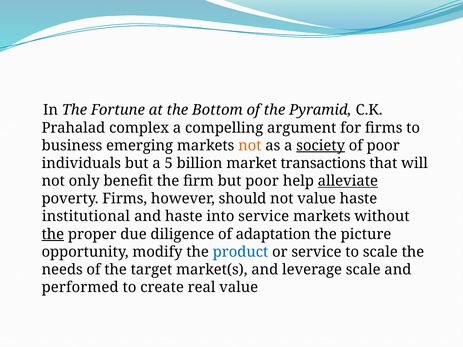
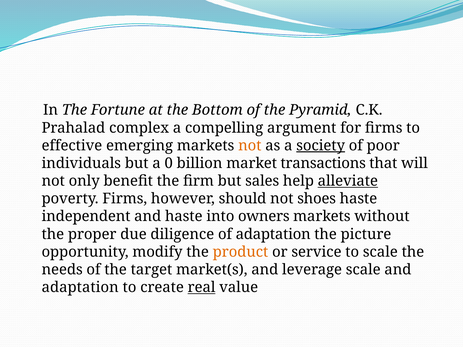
business: business -> effective (72, 146)
5: 5 -> 0 (169, 163)
but poor: poor -> sales (262, 181)
not value: value -> shoes (317, 199)
institutional: institutional -> independent (86, 217)
into service: service -> owners (264, 217)
the underline: present -> none (53, 234)
product colour: blue -> orange (240, 252)
performed: performed -> adaptation (80, 288)
real underline: none -> present (202, 288)
